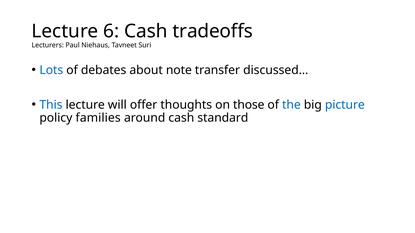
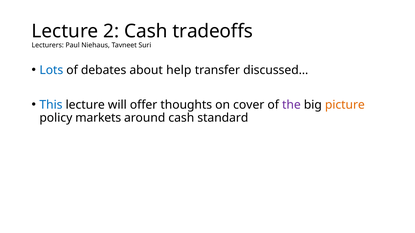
6: 6 -> 2 (111, 31)
note: note -> help (179, 70)
those: those -> cover (249, 105)
the colour: blue -> purple (291, 105)
picture colour: blue -> orange (345, 105)
families: families -> markets (98, 118)
